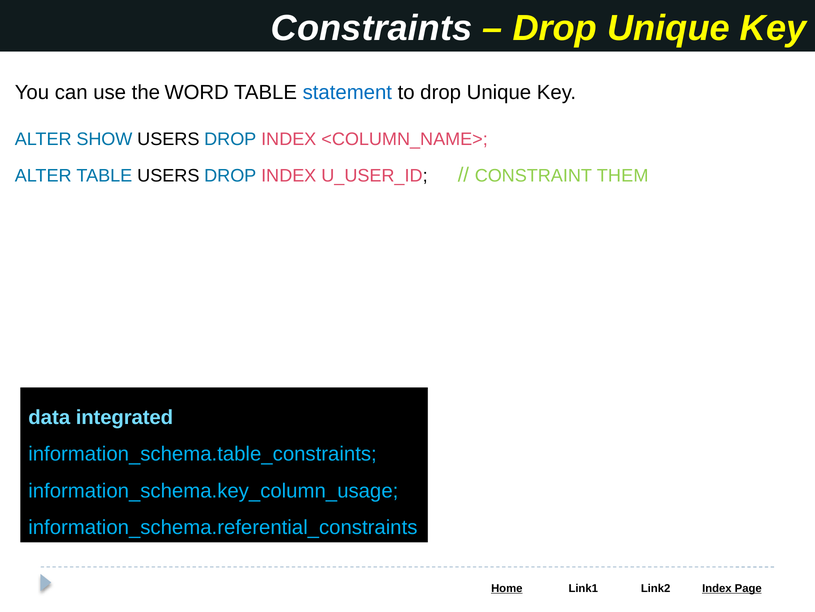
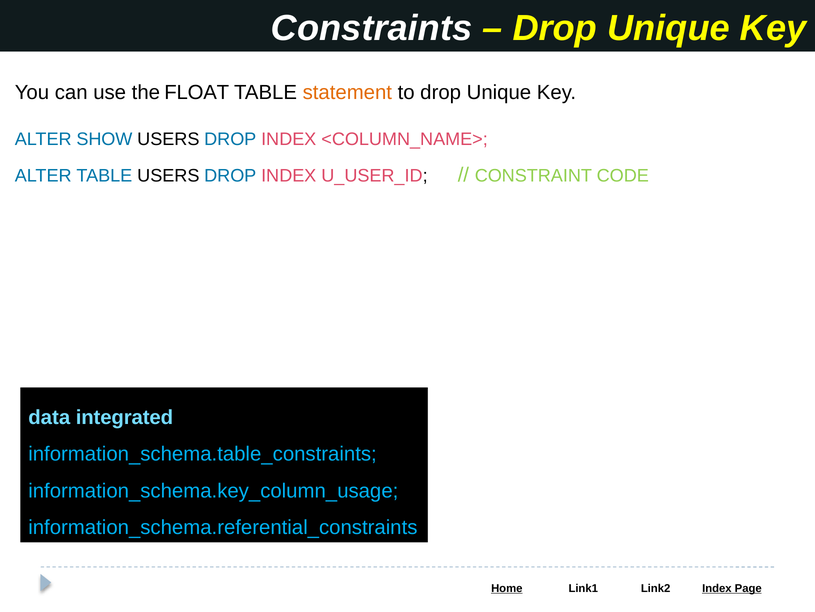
WORD: WORD -> FLOAT (197, 92)
statement colour: blue -> orange (347, 92)
THEM: THEM -> CODE (623, 175)
